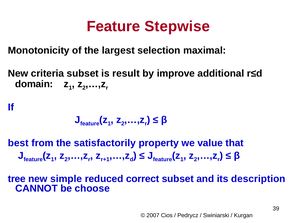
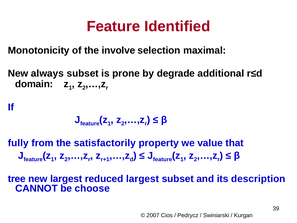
Stepwise: Stepwise -> Identified (177, 26)
largest: largest -> involve (118, 50)
criteria: criteria -> always (47, 73)
result: result -> prone (126, 73)
improve: improve -> degrade (176, 73)
best: best -> fully (18, 143)
new simple: simple -> largest (66, 179)
reduced correct: correct -> largest (143, 179)
